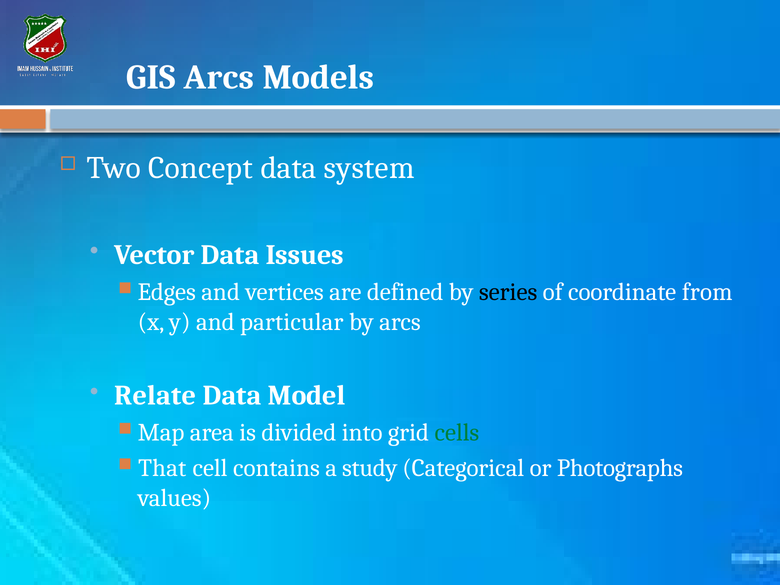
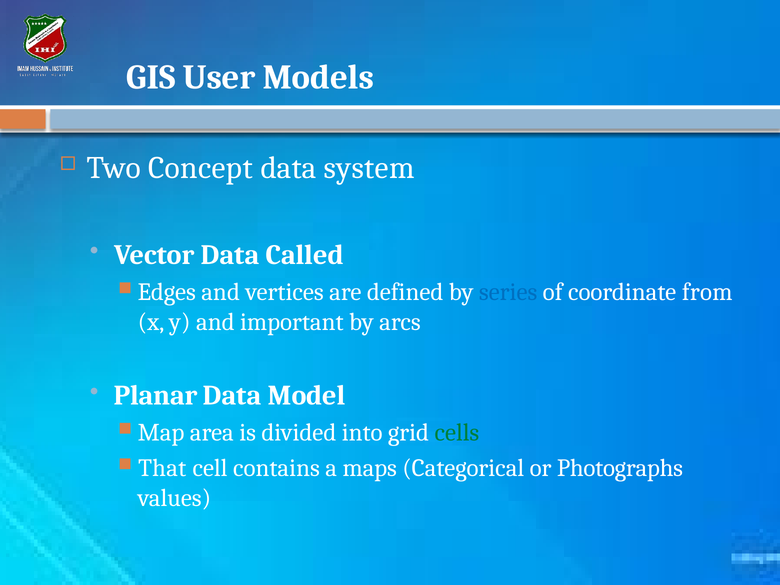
GIS Arcs: Arcs -> User (219, 77)
Issues: Issues -> Called (305, 255)
series colour: black -> blue (508, 292)
particular: particular -> important (292, 322)
Relate: Relate -> Planar (156, 395)
study: study -> maps (370, 468)
